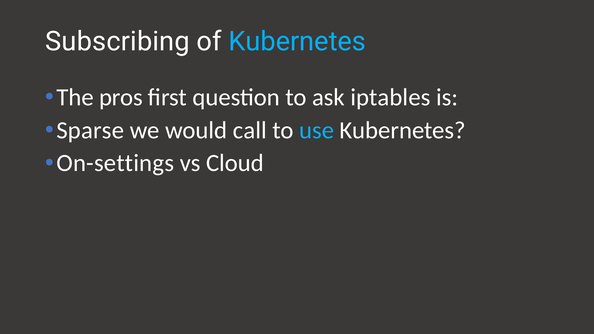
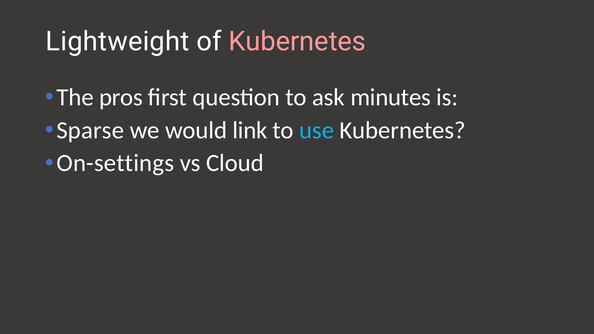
Subscribing: Subscribing -> Lightweight (117, 42)
Kubernetes colour: light blue -> pink (297, 42)
iptables: iptables -> minutes (391, 97)
call: call -> link (250, 130)
